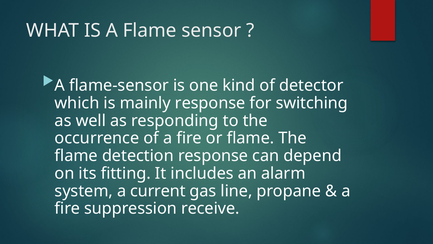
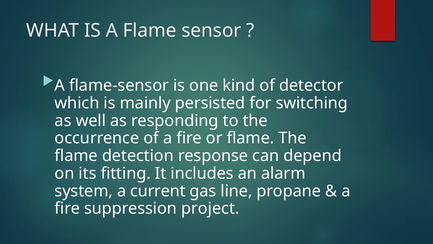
mainly response: response -> persisted (210, 103)
receive: receive -> project (210, 208)
